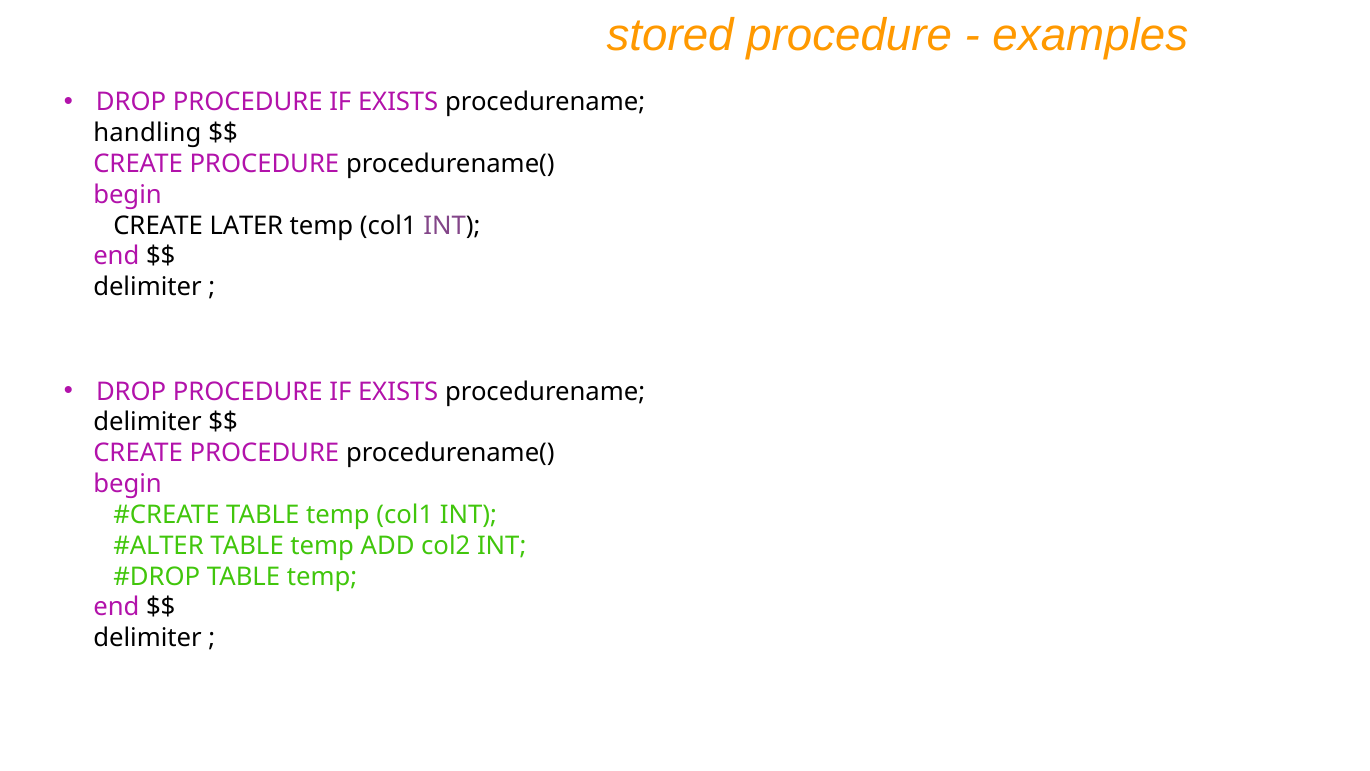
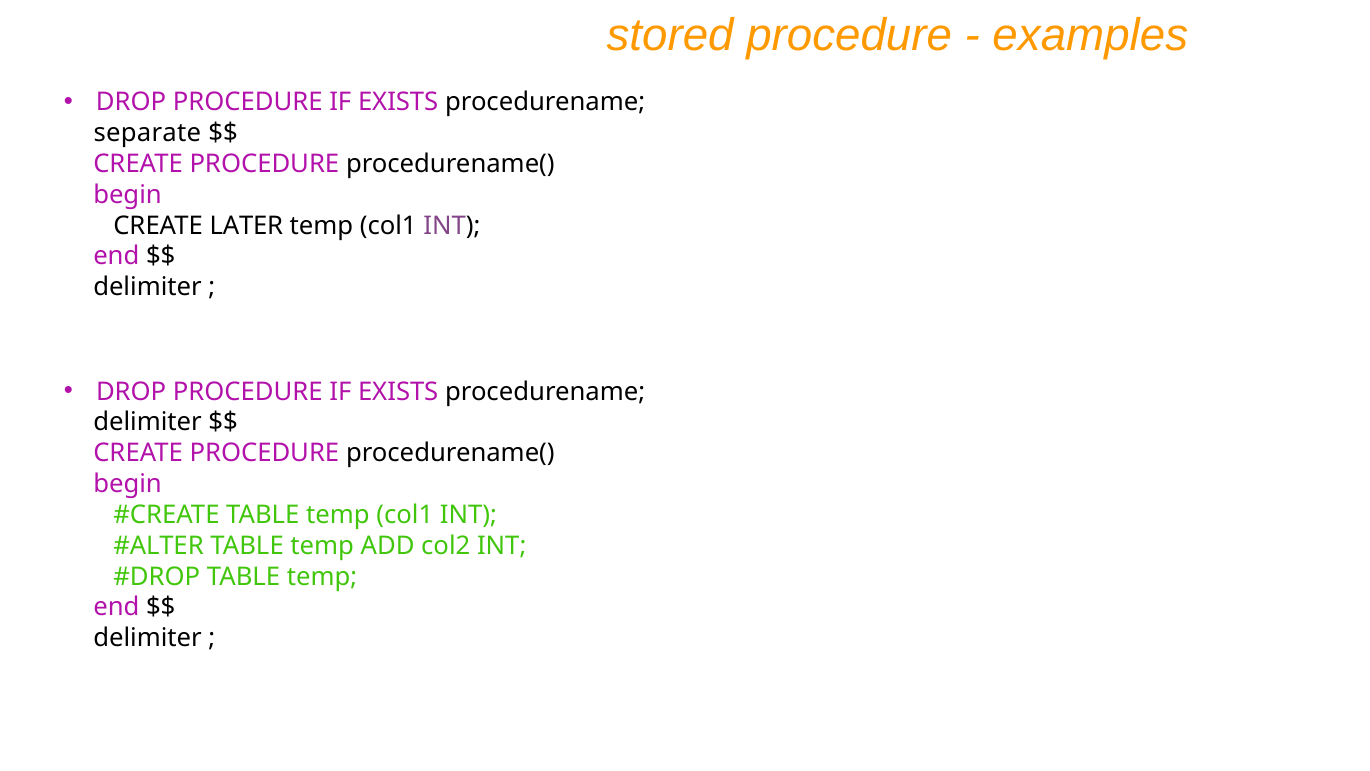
handling: handling -> separate (147, 133)
